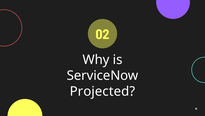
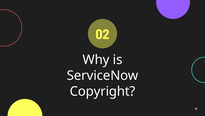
Projected: Projected -> Copyright (103, 91)
